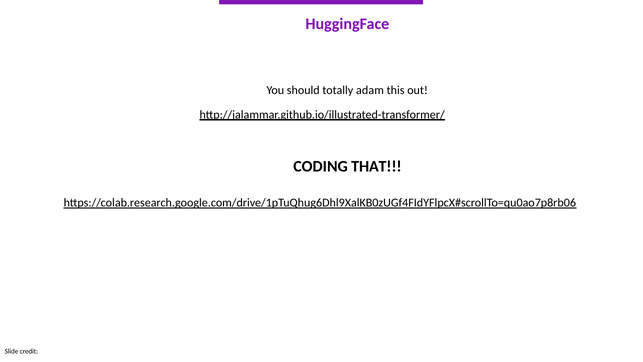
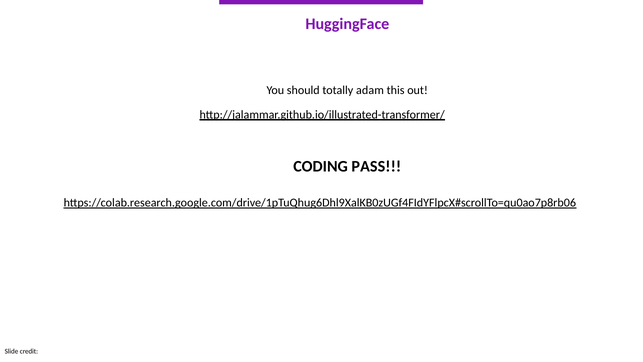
THAT: THAT -> PASS (376, 166)
